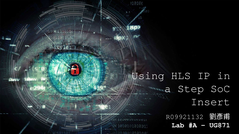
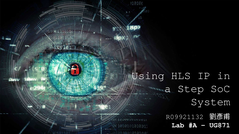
Insert: Insert -> System (211, 102)
